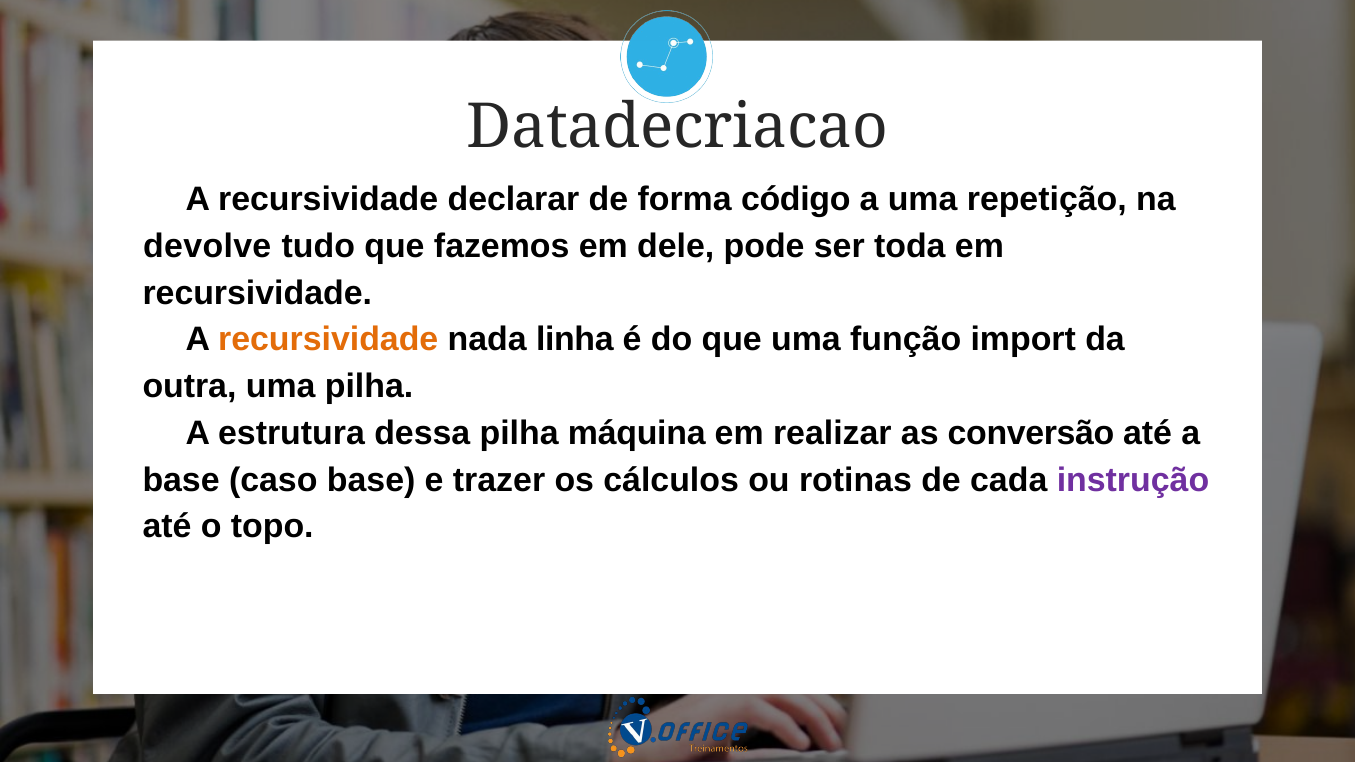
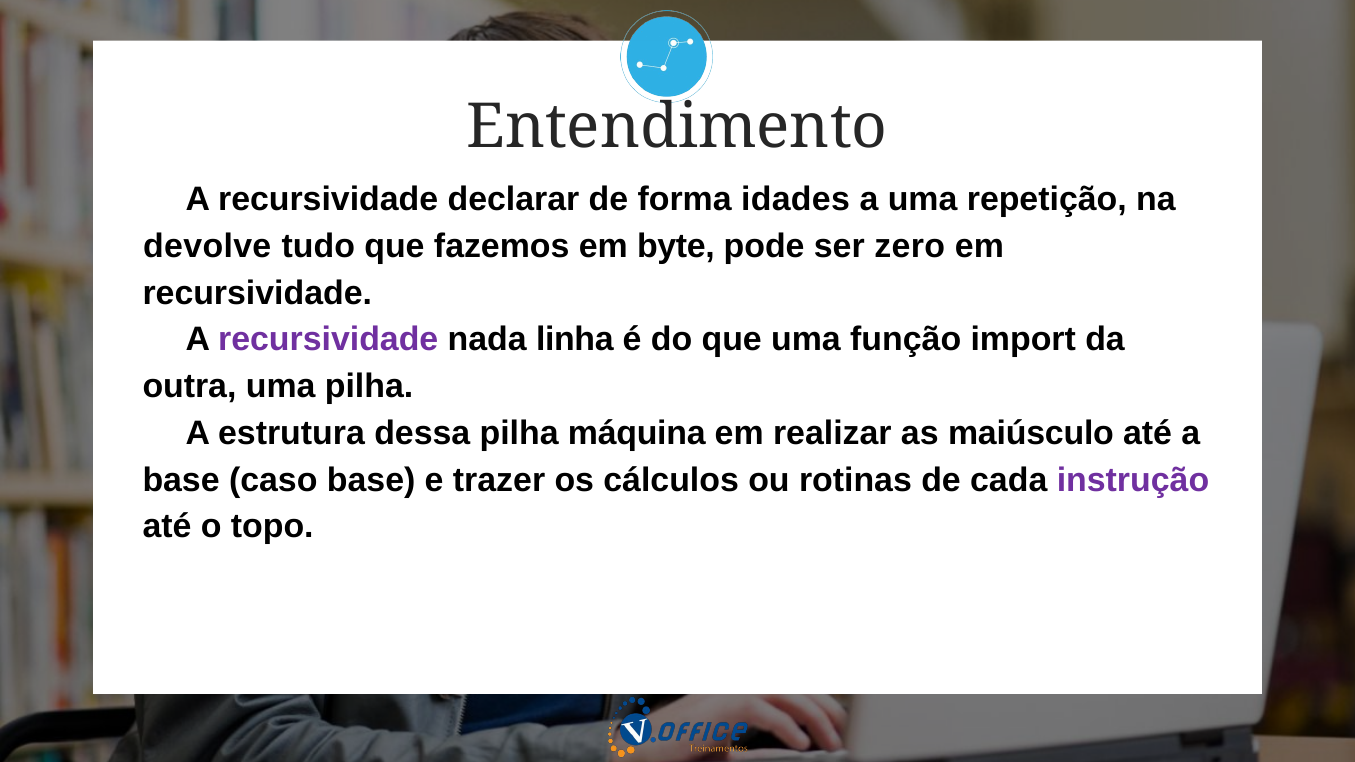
Datadecriacao: Datadecriacao -> Entendimento (677, 127)
código: código -> idades (795, 200)
dele: dele -> byte (676, 246)
toda: toda -> zero (910, 246)
recursividade colour: orange -> purple (328, 340)
conversão: conversão -> maiúsculo (1031, 433)
